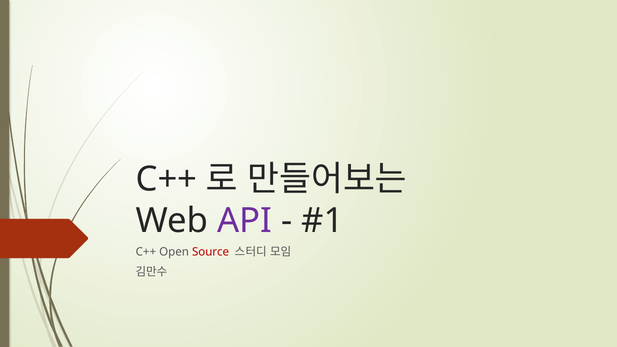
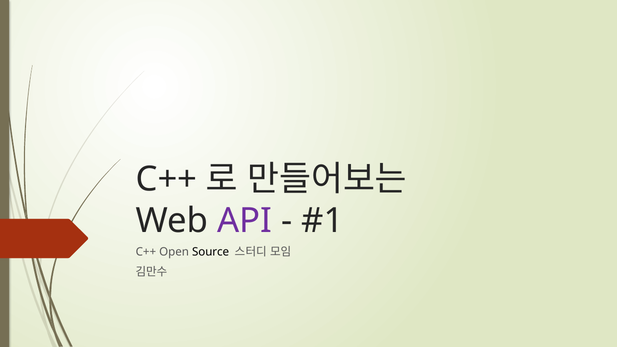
Source colour: red -> black (211, 252)
